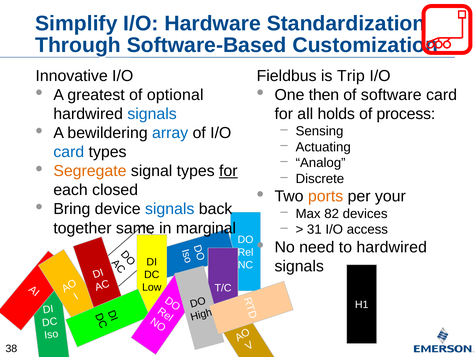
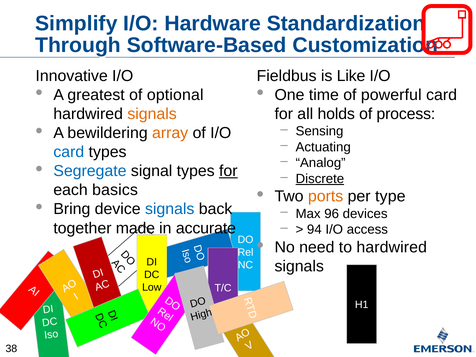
Trip: Trip -> Like (351, 76)
then: then -> time (324, 95)
software: software -> powerful (391, 95)
signals colour: blue -> orange (152, 114)
array colour: blue -> orange (170, 133)
Segregate colour: orange -> blue (90, 171)
Discrete underline: none -> present (320, 179)
closed: closed -> basics (115, 190)
your: your -> type (390, 196)
82: 82 -> 96 (332, 214)
same: same -> made (135, 228)
marginal: marginal -> accurate (206, 228)
31: 31 -> 94 (314, 230)
